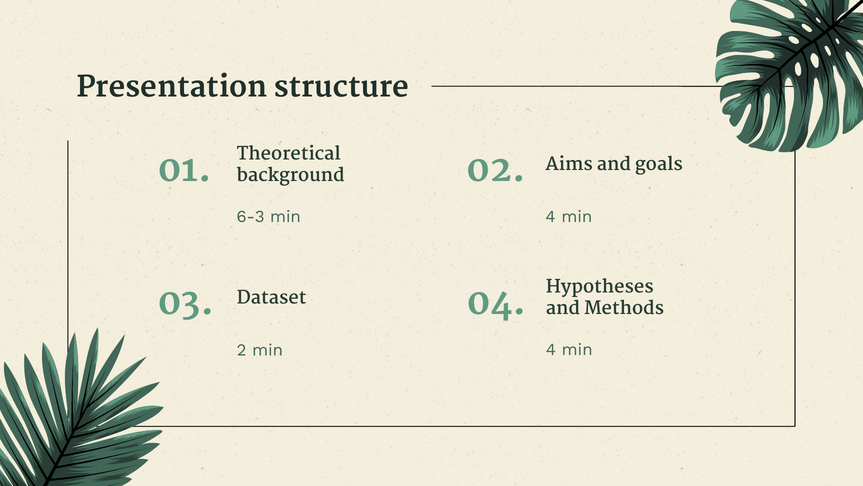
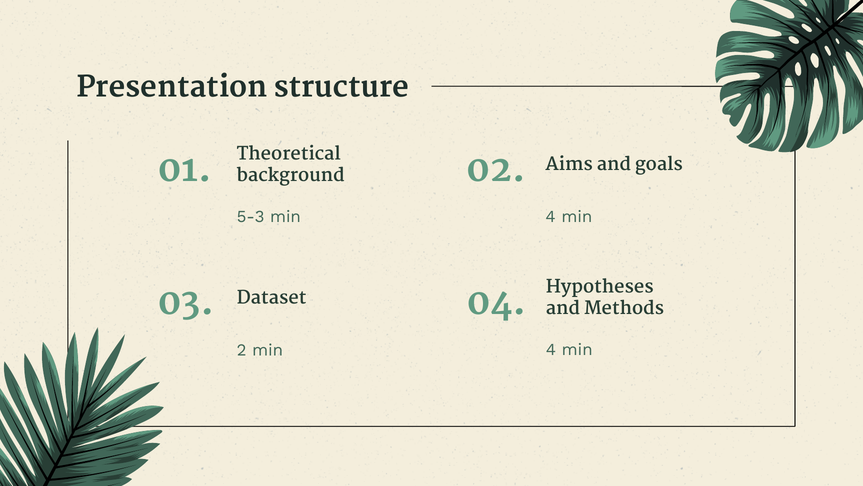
6-3: 6-3 -> 5-3 (251, 216)
